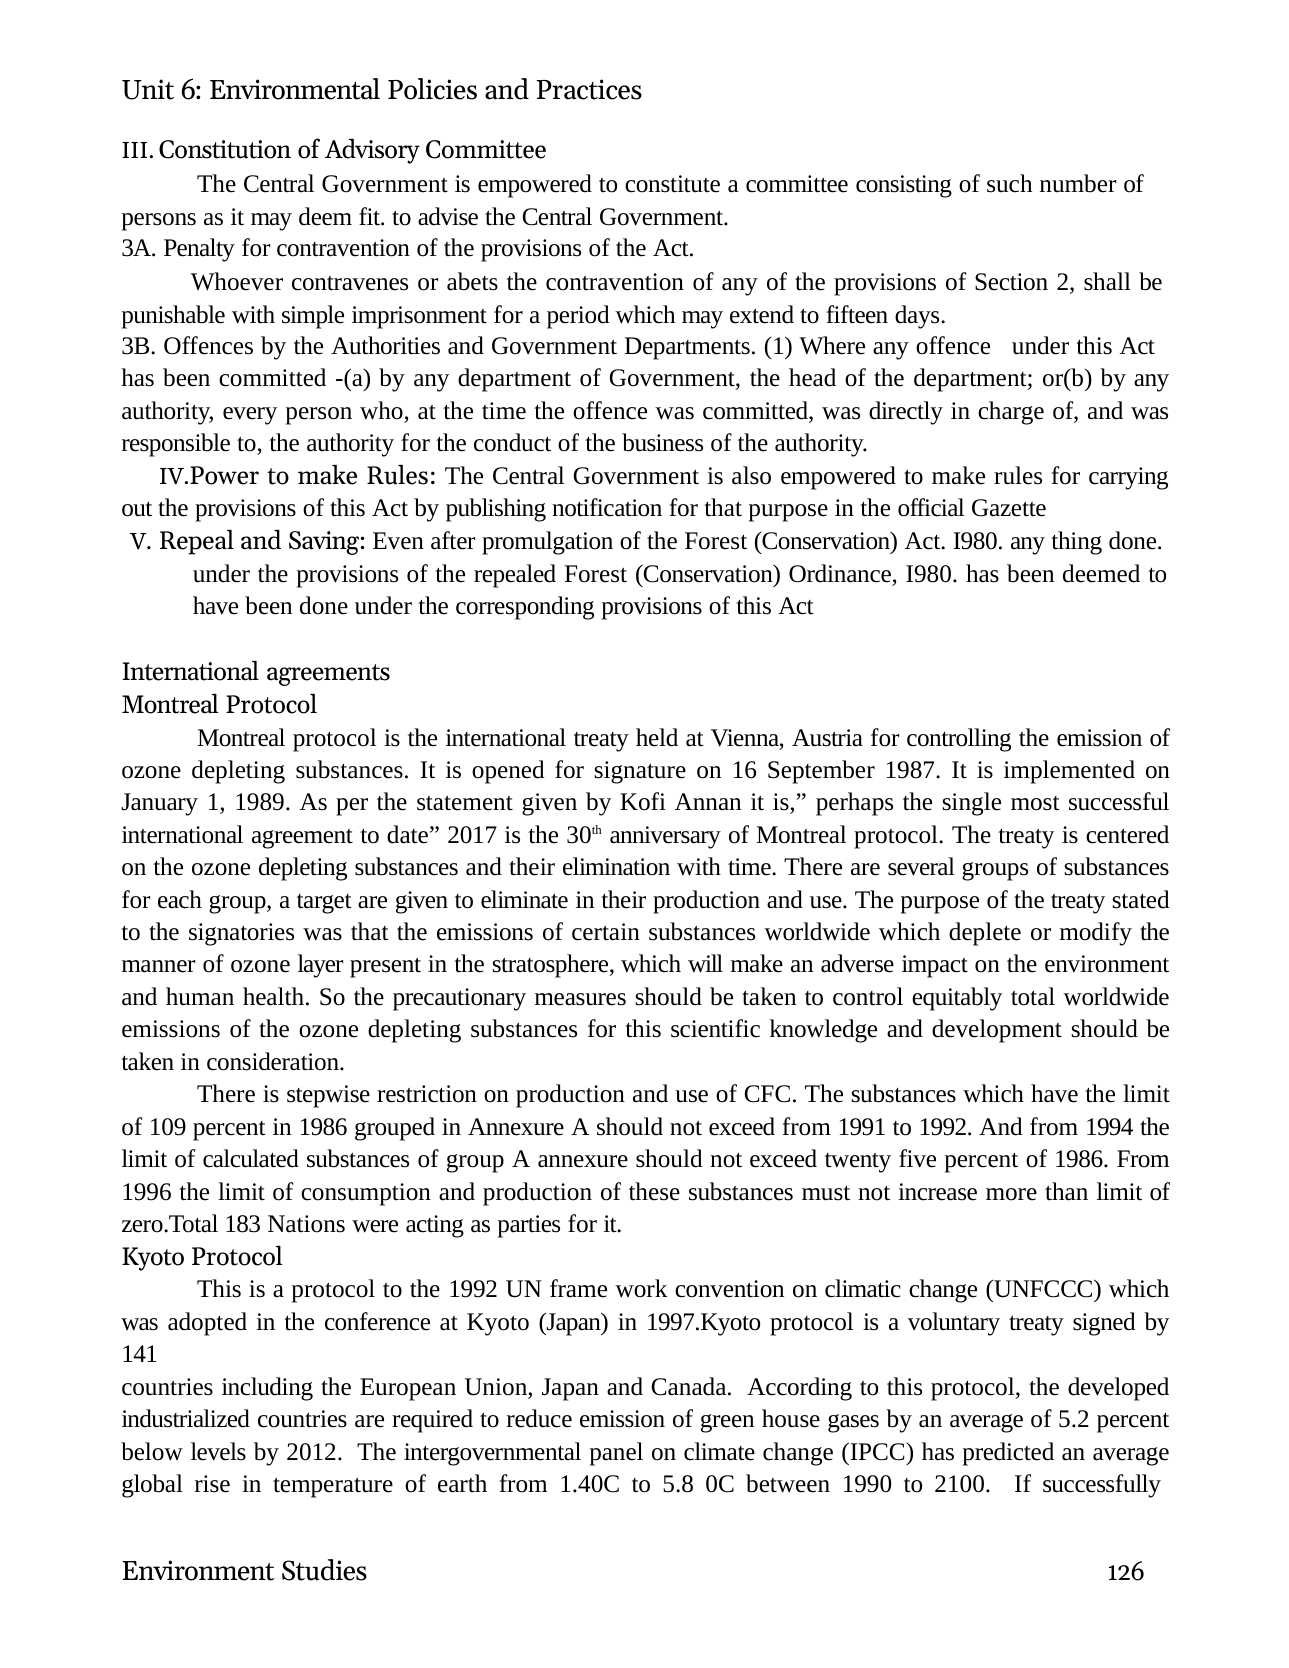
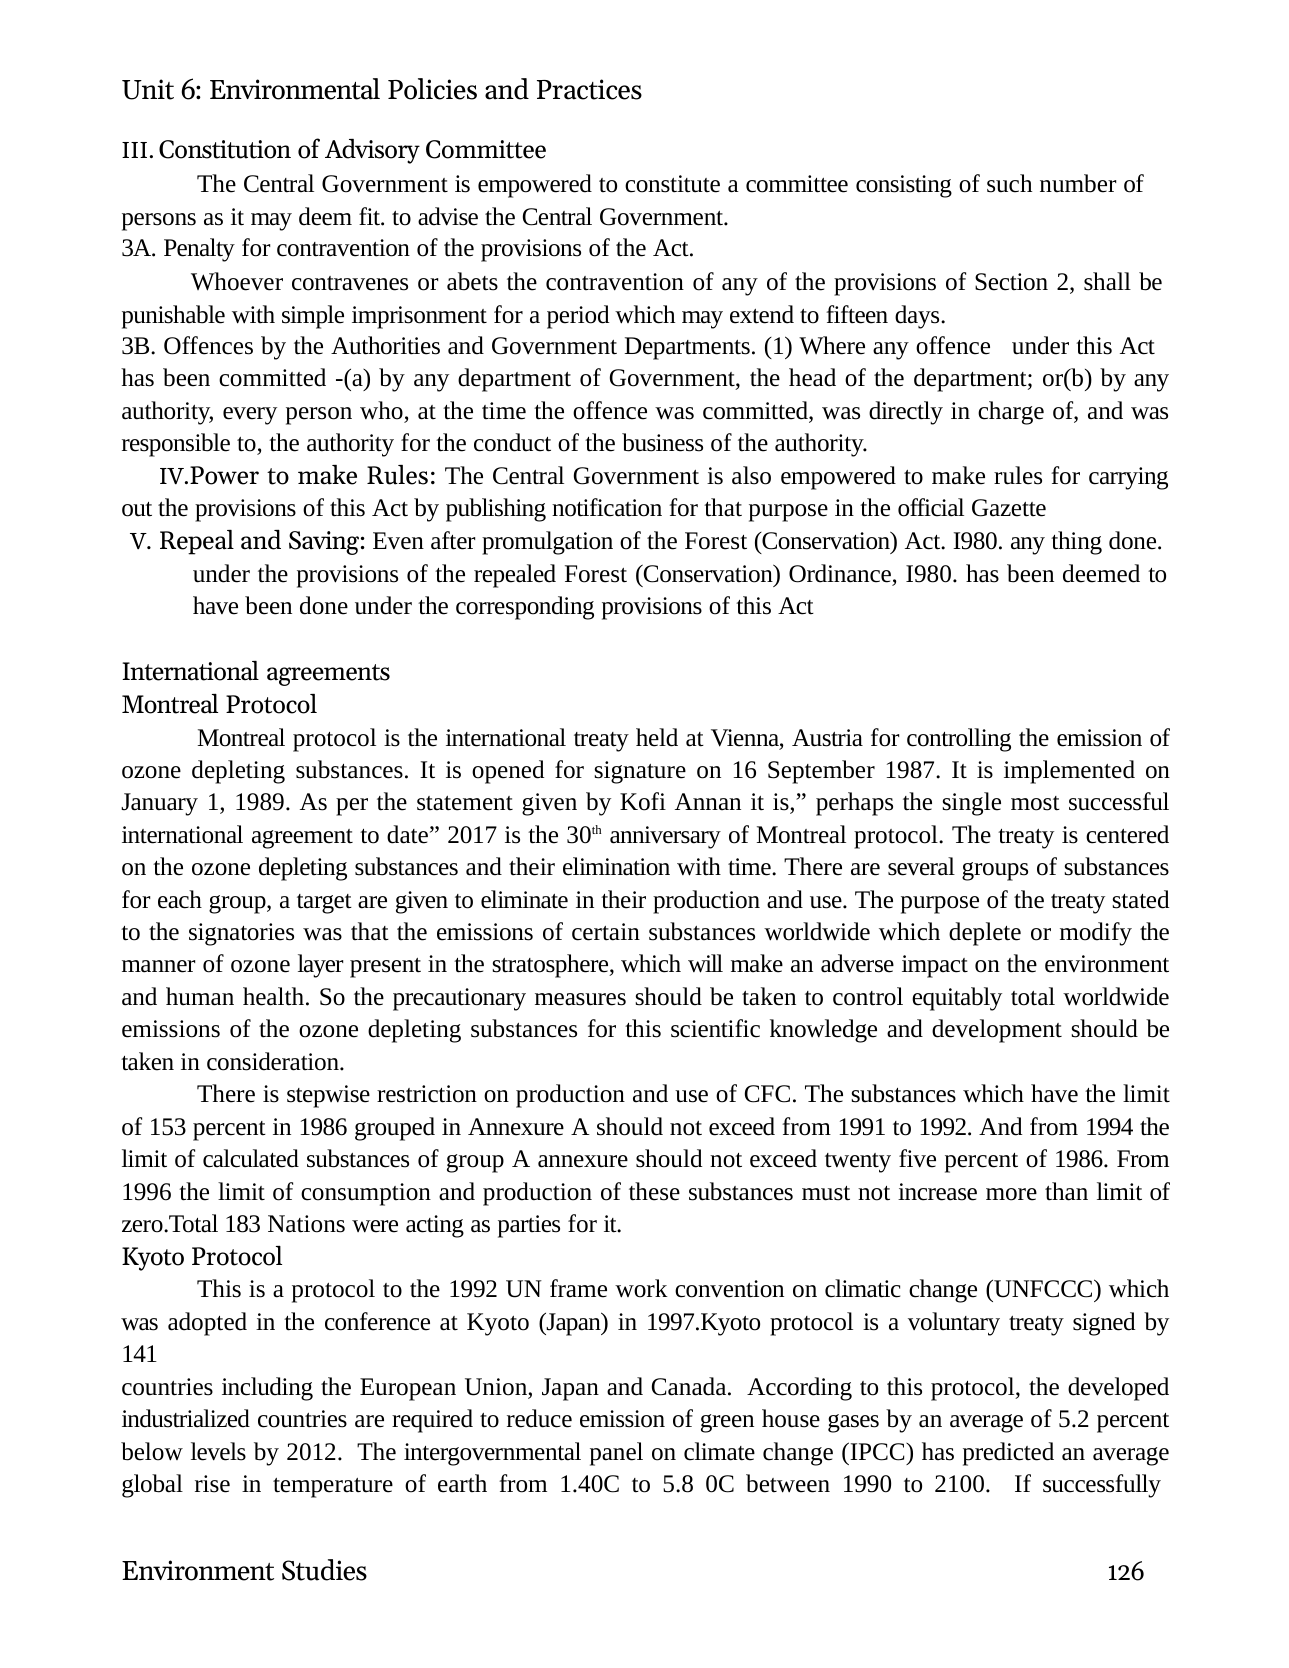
109: 109 -> 153 (168, 1127)
